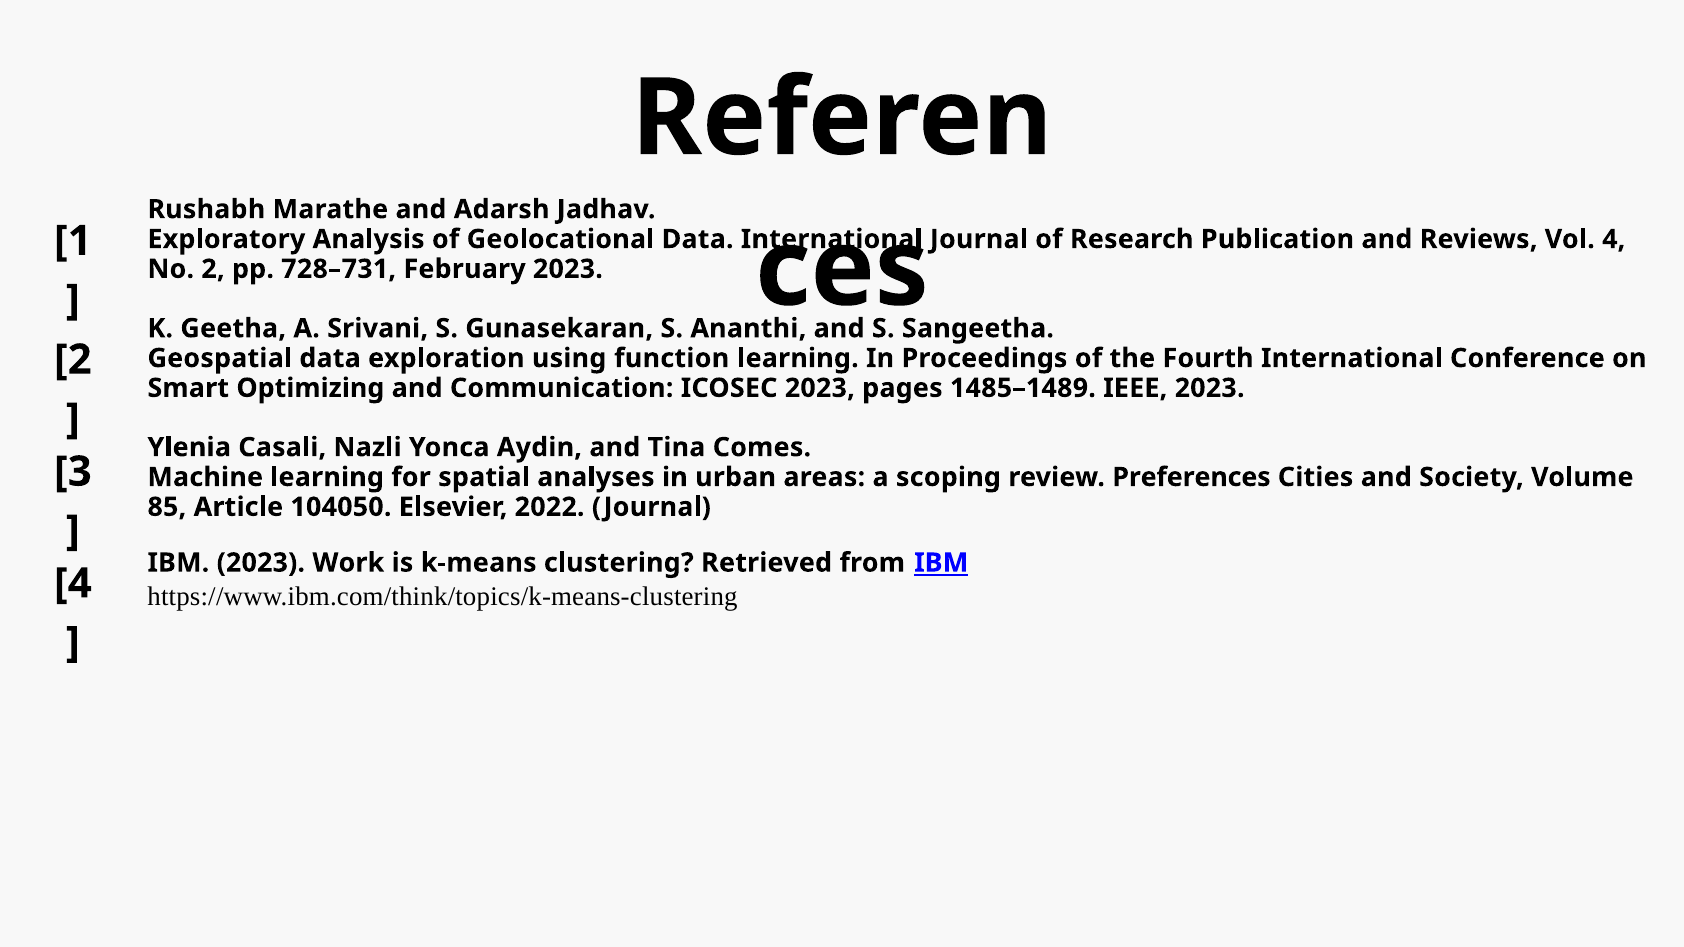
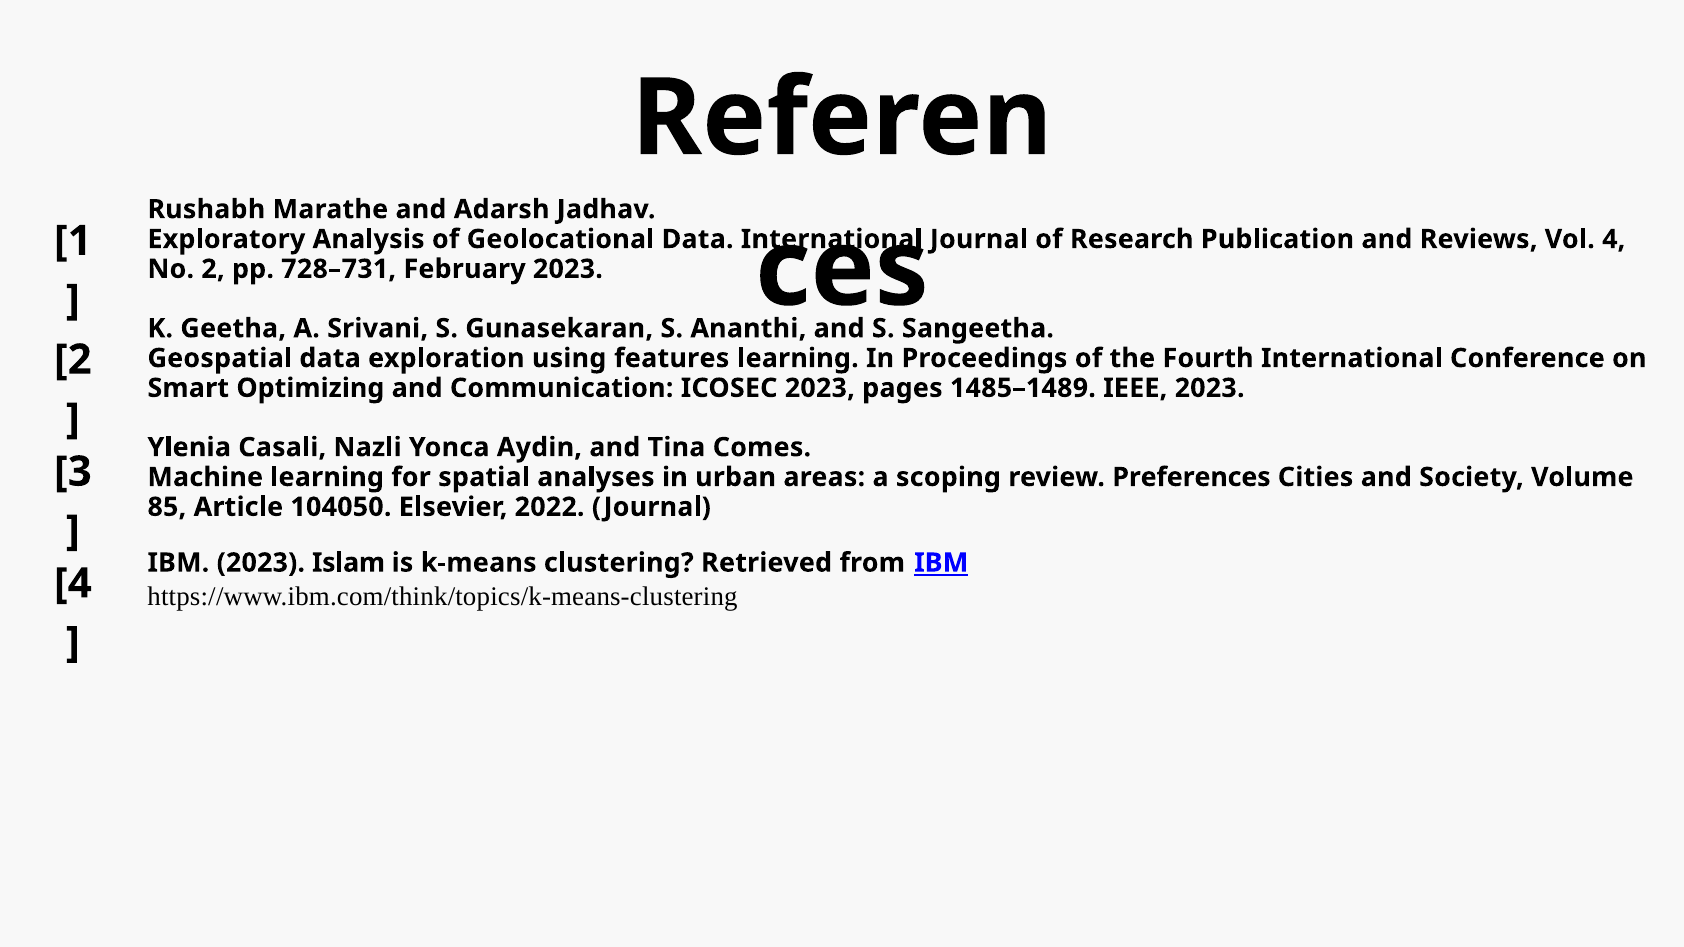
function: function -> features (672, 358)
Work: Work -> Islam (349, 563)
